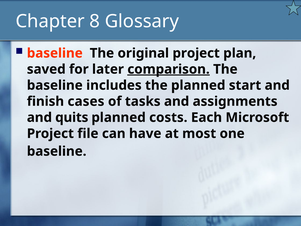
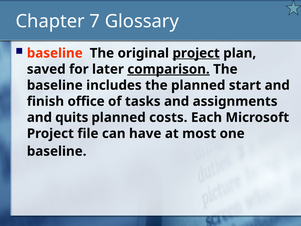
8: 8 -> 7 (95, 21)
project underline: none -> present (196, 53)
cases: cases -> office (86, 101)
